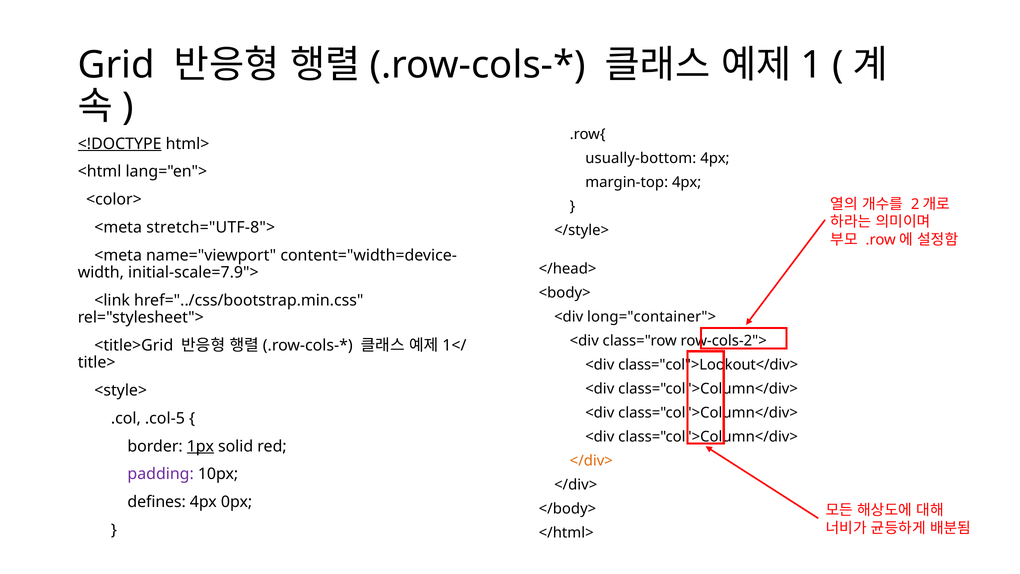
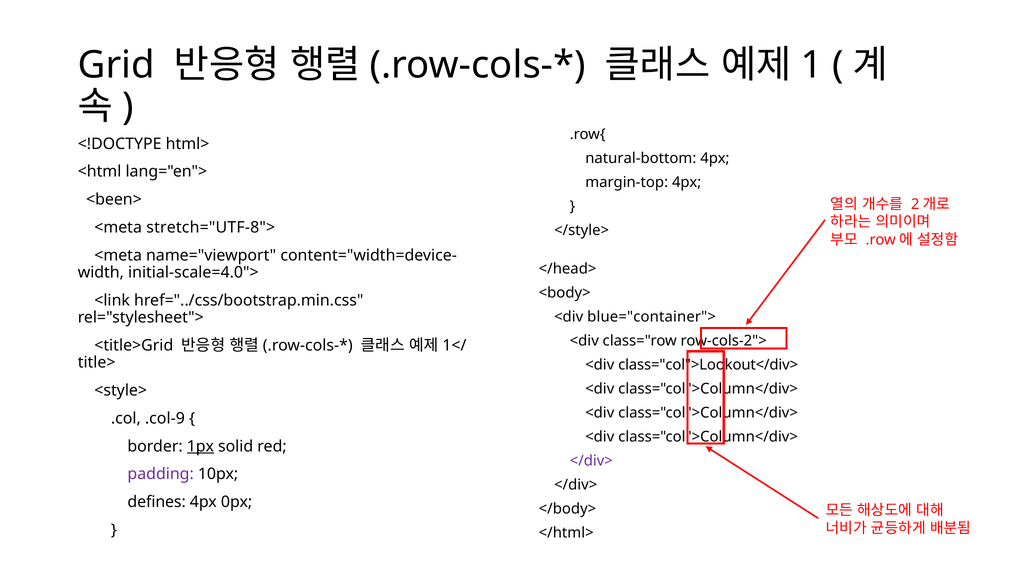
<!DOCTYPE underline: present -> none (120, 144)
usually-bottom: usually-bottom -> natural-bottom (641, 158)
<color>: <color> -> <been> (114, 199)
initial-scale=7.9">: initial-scale=7.9"> -> initial-scale=4.0"> (193, 272)
long="container">: long="container"> -> blue="container"> (652, 317)
.col-5: .col-5 -> .col-9 (165, 418)
</div> colour: orange -> purple (591, 461)
